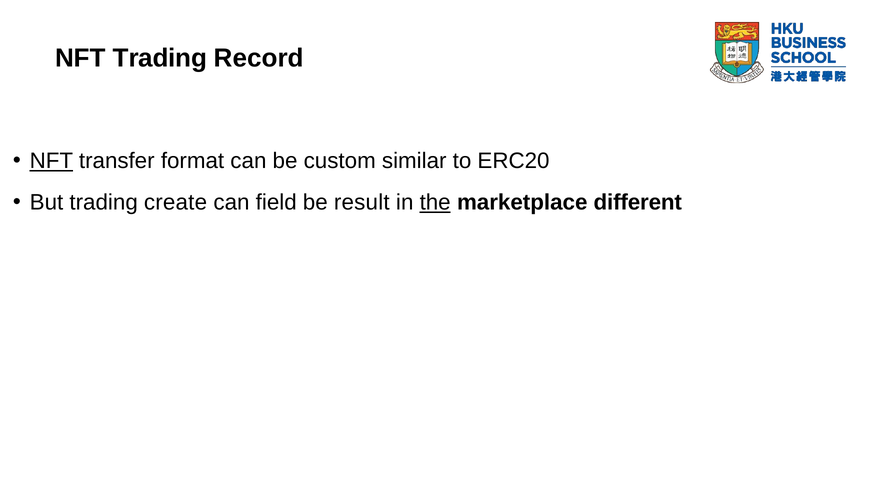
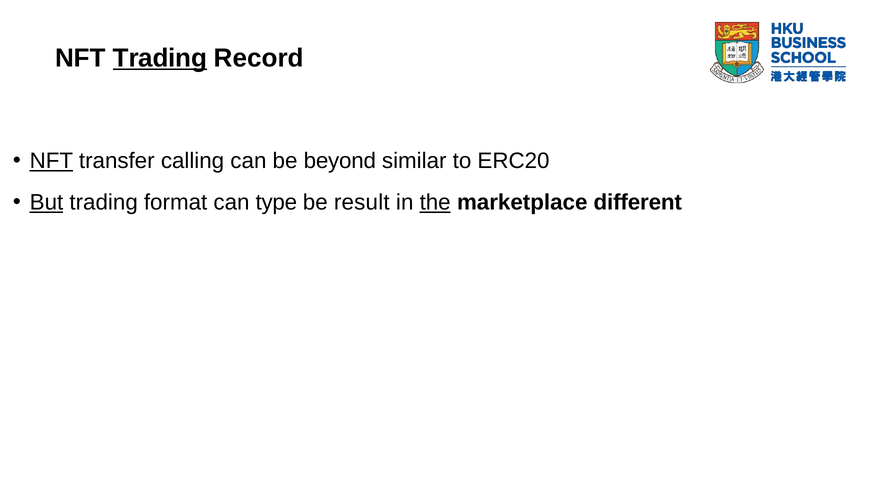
Trading underline: none -> present (160, 58)
format: format -> calling (193, 161)
custom: custom -> beyond (340, 161)
But underline: none -> present (46, 202)
create: create -> format (176, 202)
field: field -> type (276, 202)
